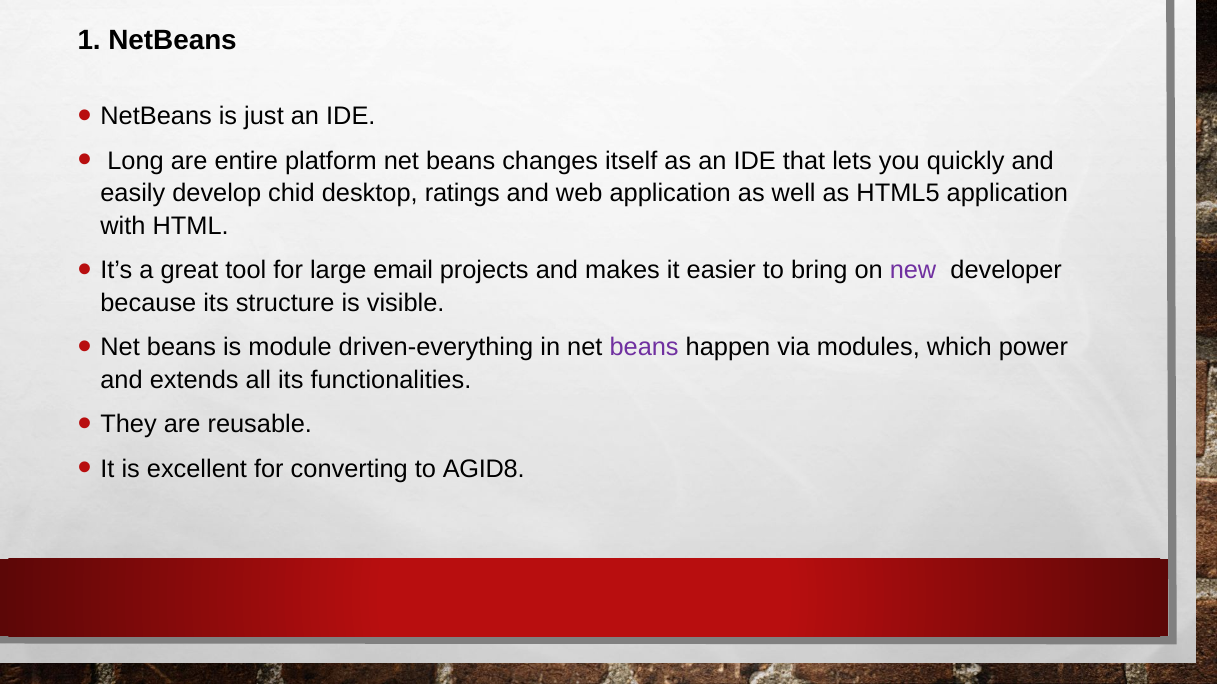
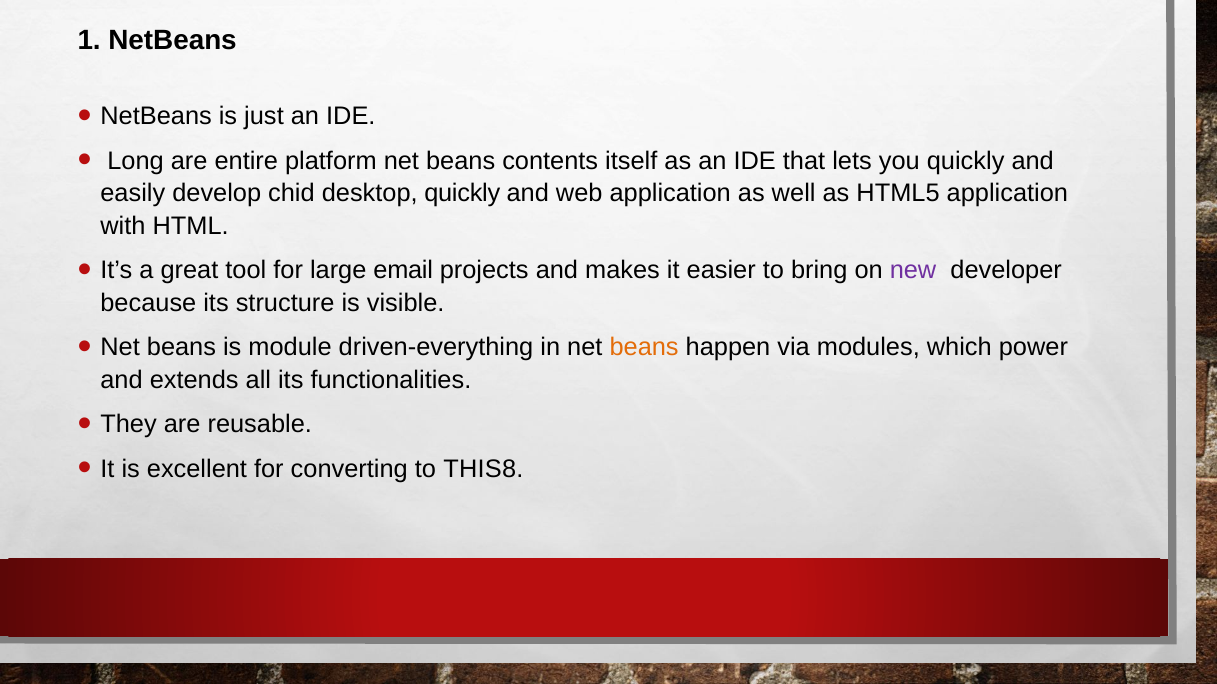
changes: changes -> contents (550, 161)
desktop ratings: ratings -> quickly (462, 194)
beans colour: purple -> orange (644, 348)
AGID8: AGID8 -> THIS8 (483, 469)
